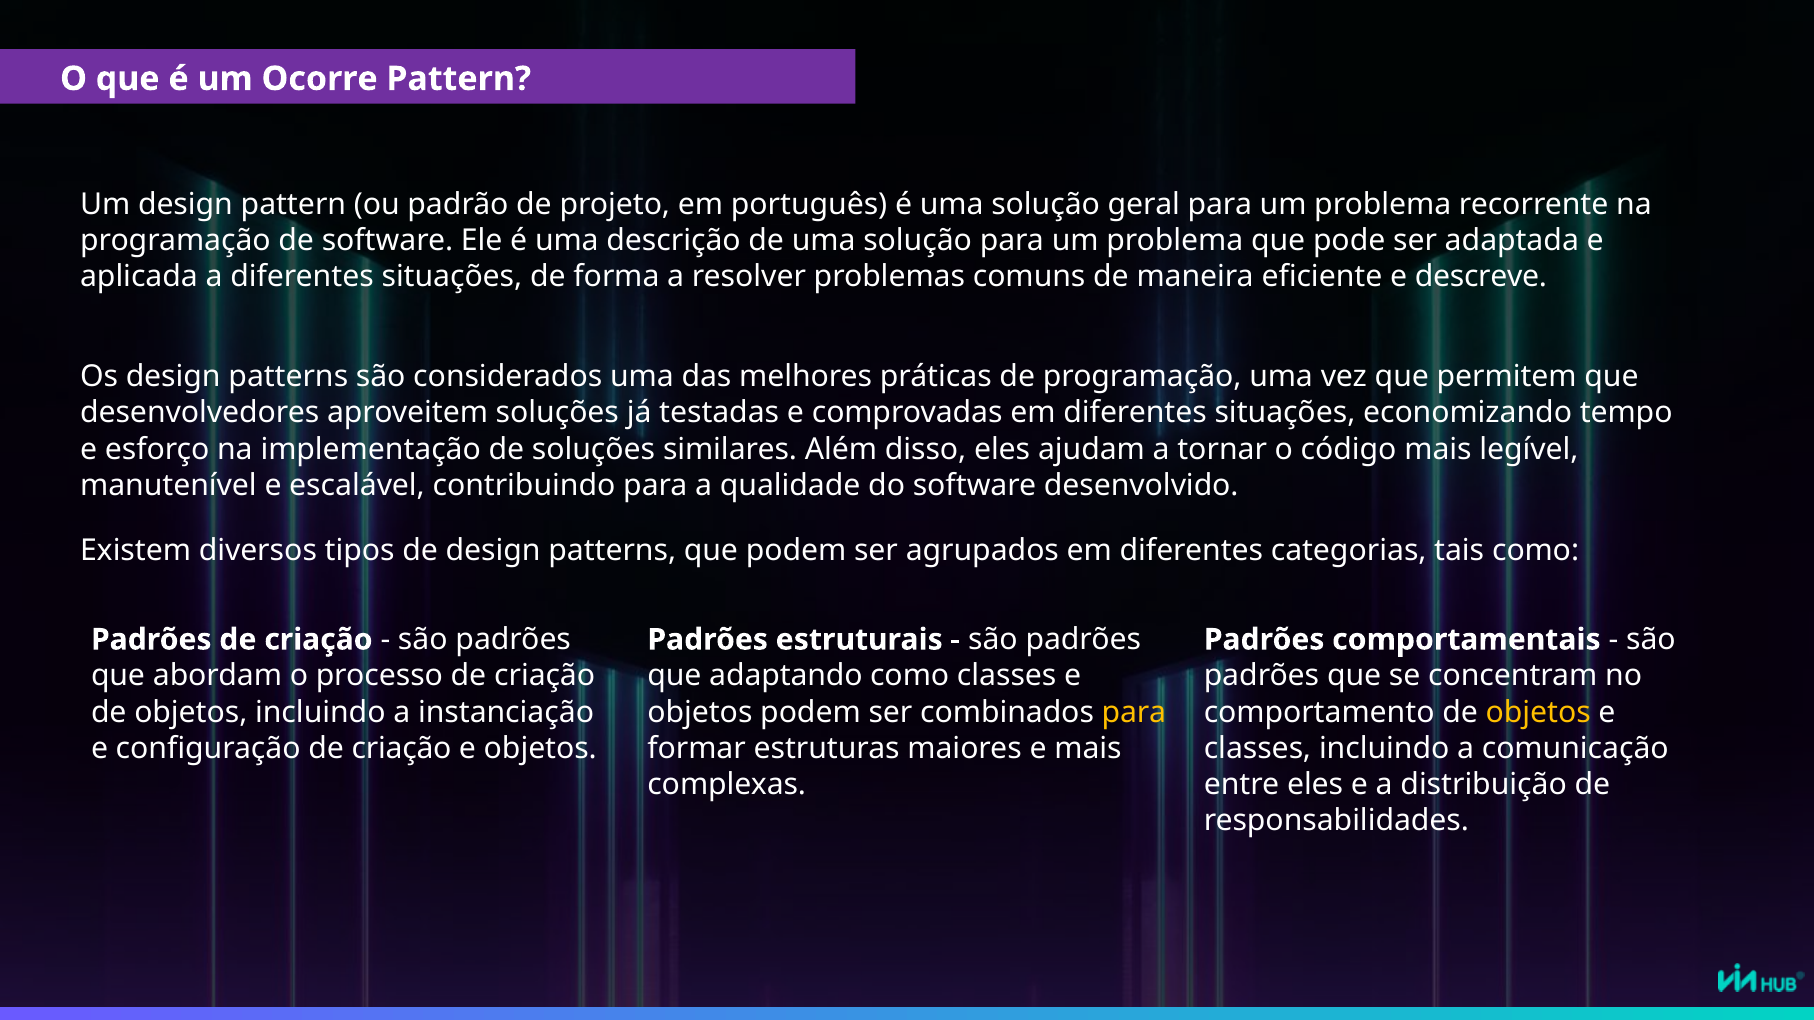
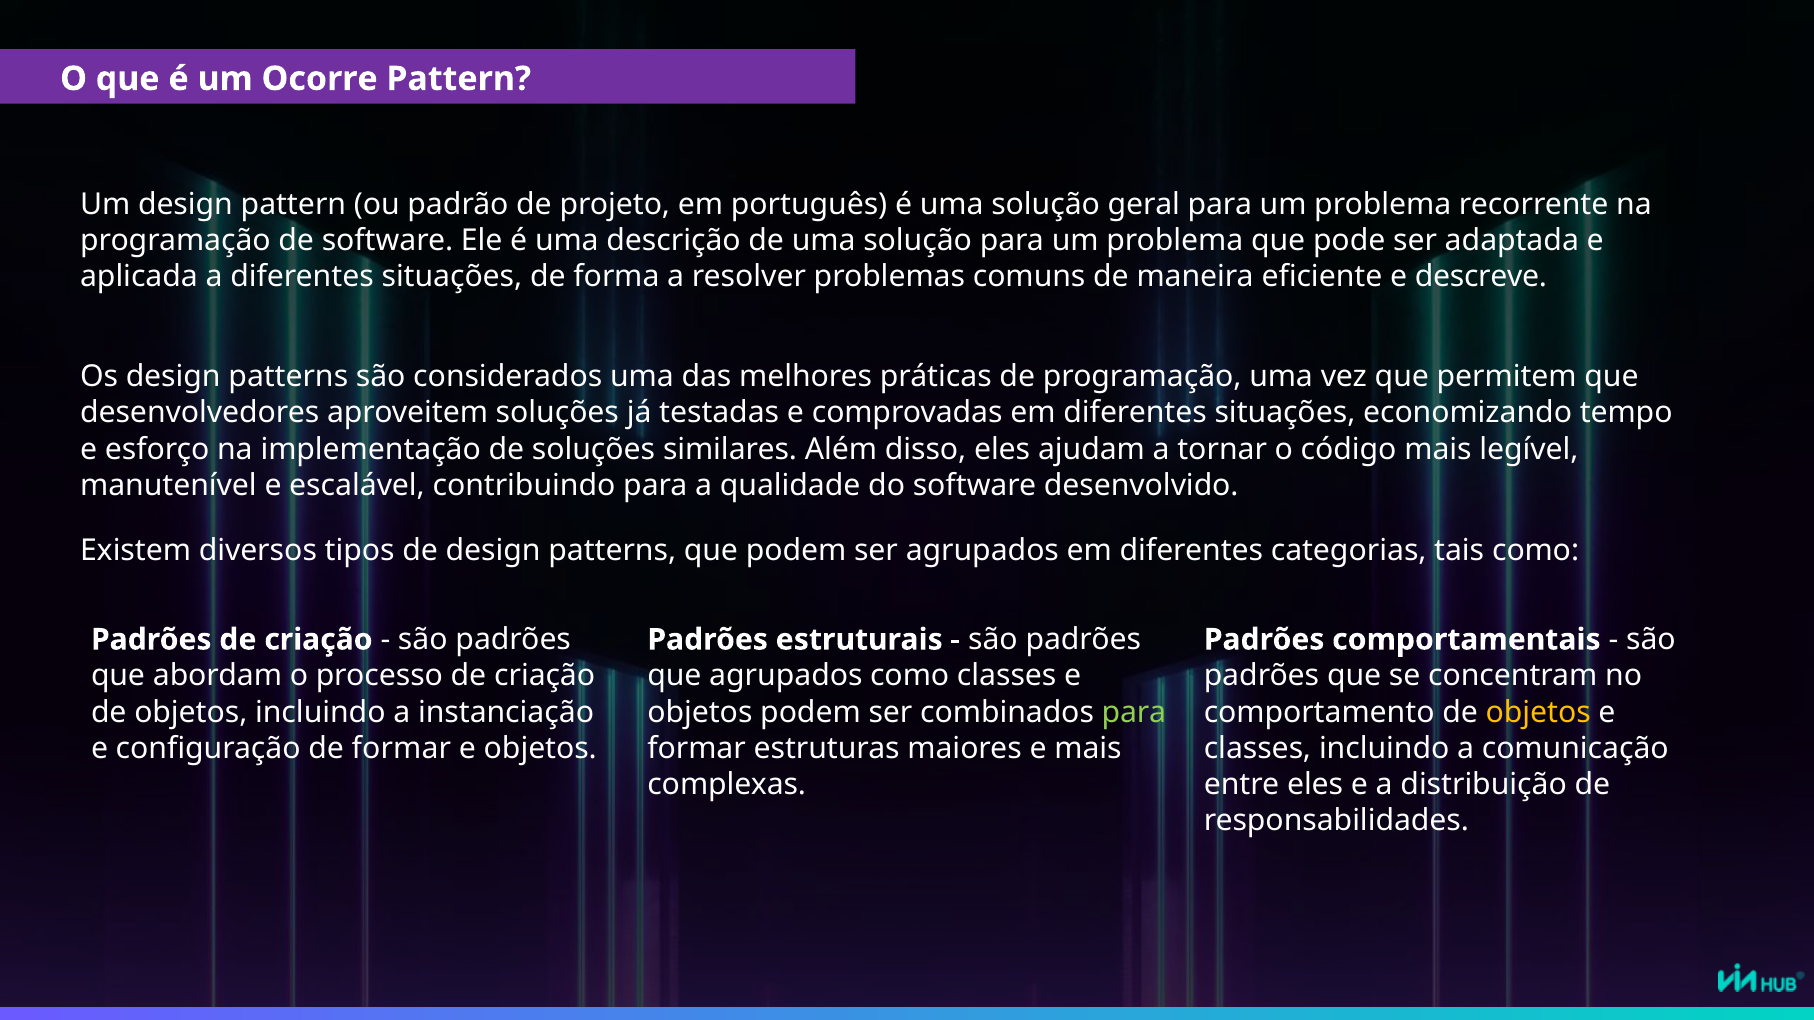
que adaptando: adaptando -> agrupados (786, 676)
para colour: yellow -> light green (1134, 712)
configuração de criação: criação -> formar (401, 749)
